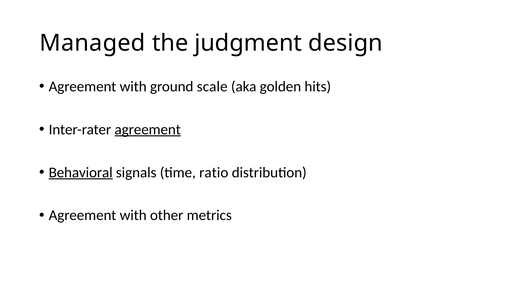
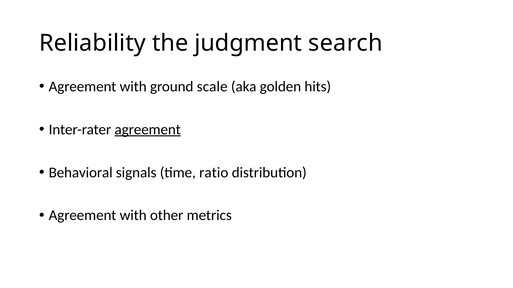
Managed: Managed -> Reliability (93, 43)
design: design -> search (345, 43)
Behavioral underline: present -> none (81, 173)
